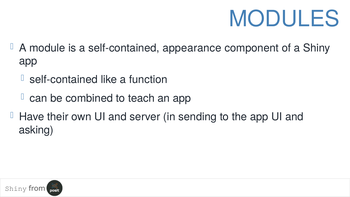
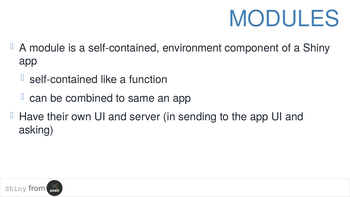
appearance: appearance -> environment (192, 48)
teach: teach -> same (141, 98)
